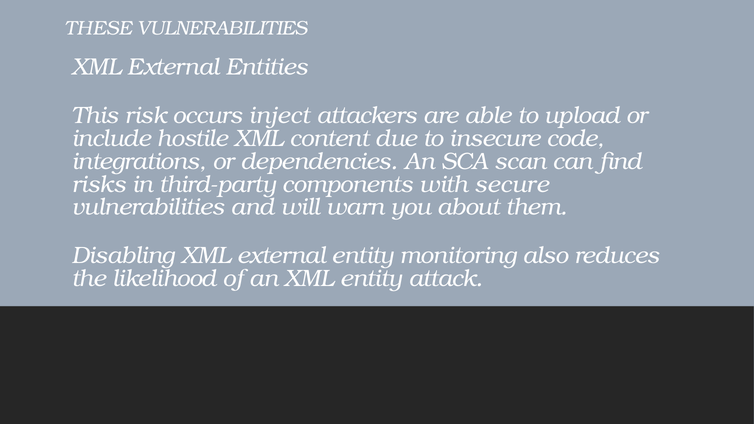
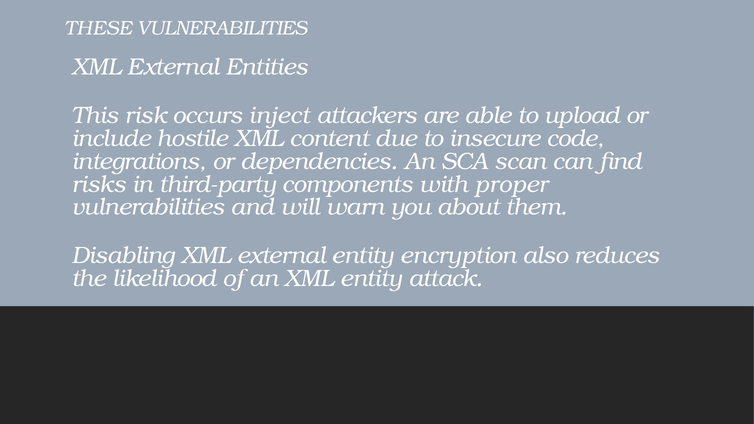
secure: secure -> proper (512, 184)
monitoring: monitoring -> encryption (458, 256)
